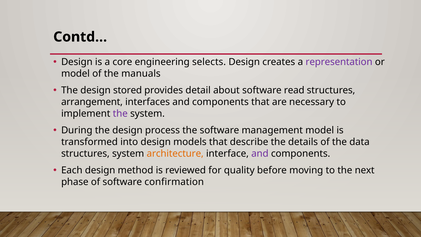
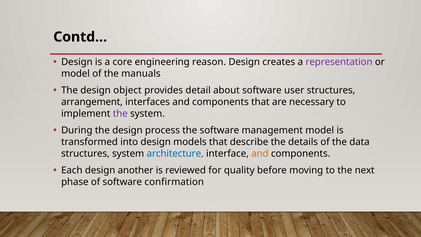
selects: selects -> reason (209, 62)
stored: stored -> object (127, 90)
read: read -> user (294, 90)
architecture colour: orange -> blue (175, 153)
and colour: purple -> orange (260, 153)
method: method -> another (136, 170)
